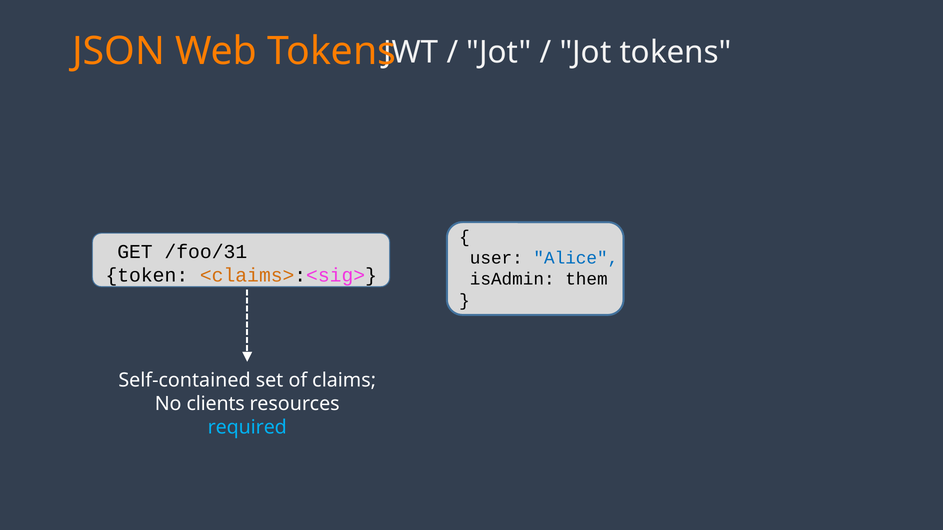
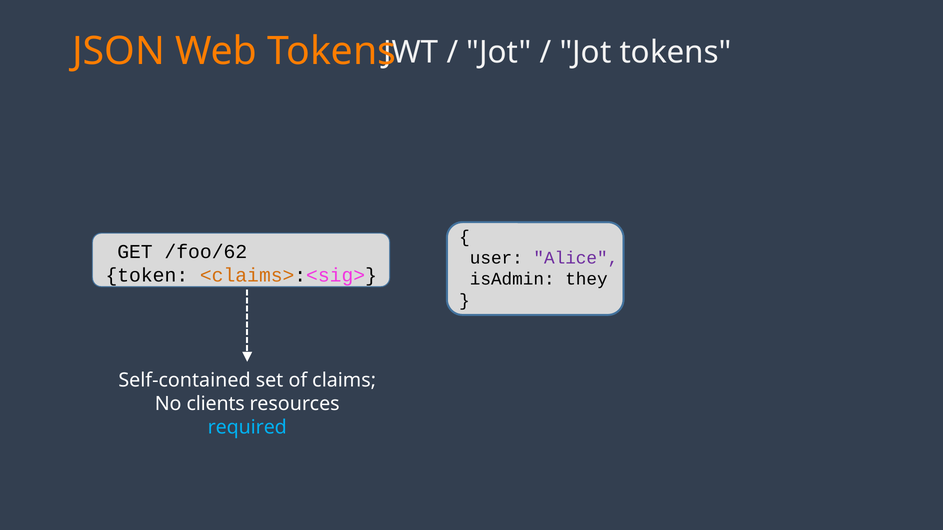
/foo/31: /foo/31 -> /foo/62 (206, 252)
Alice colour: blue -> purple (576, 258)
them: them -> they (586, 279)
